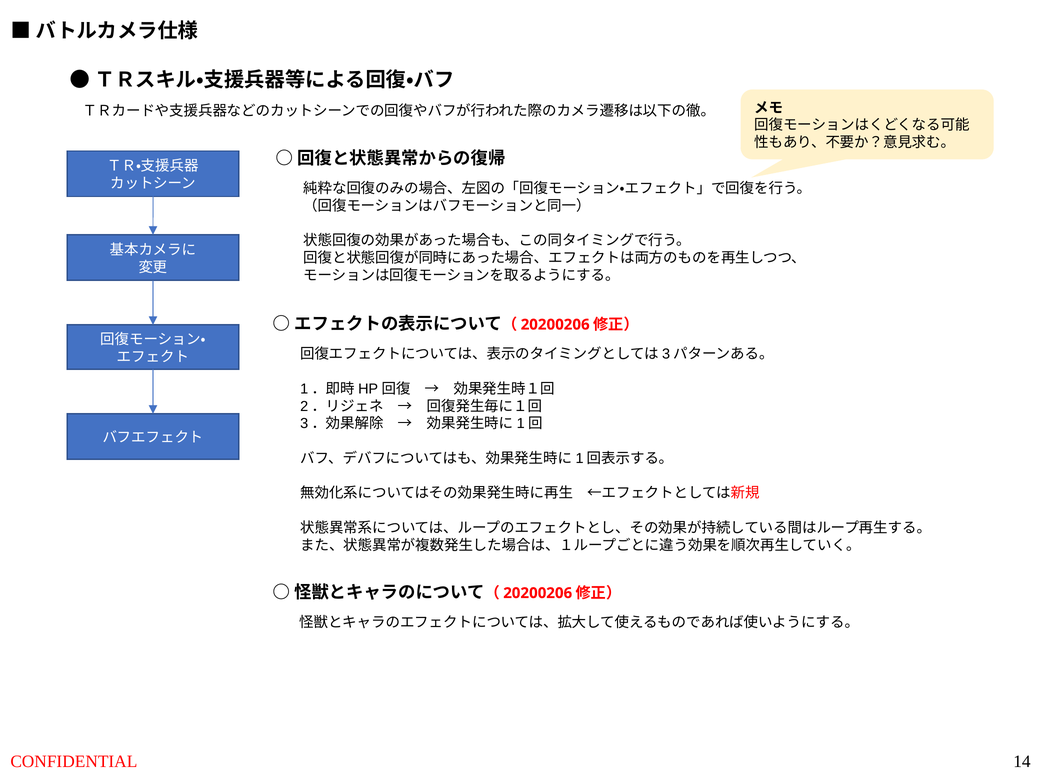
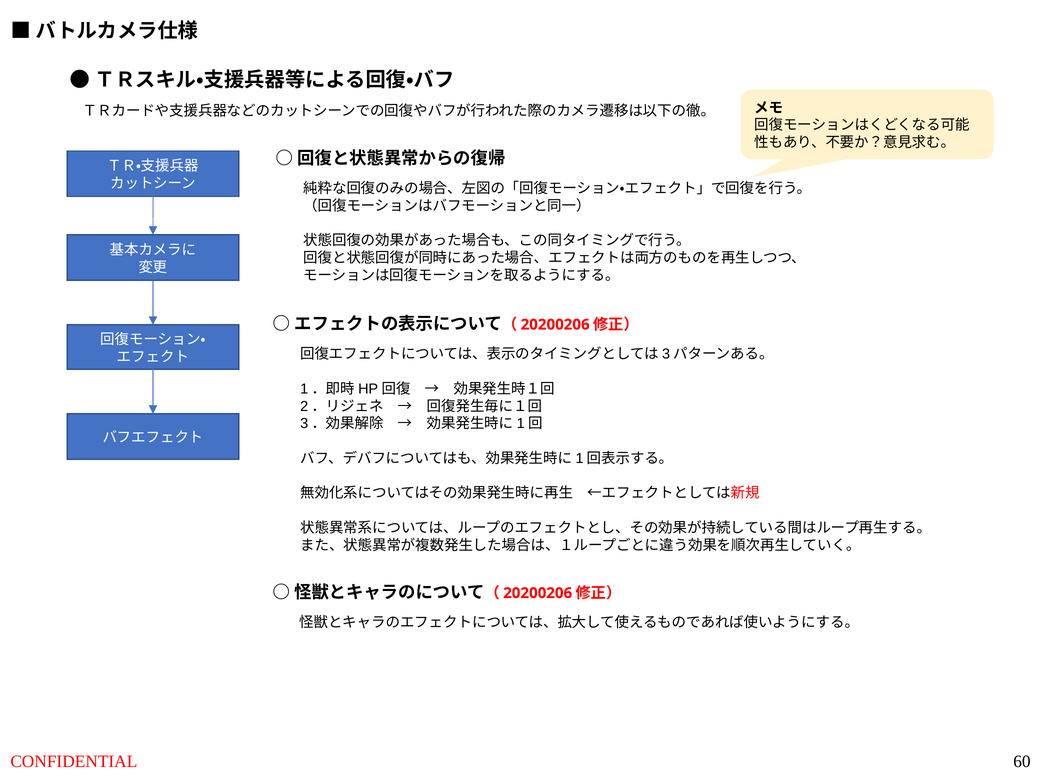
14: 14 -> 60 (1022, 761)
